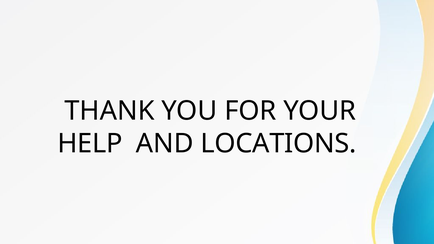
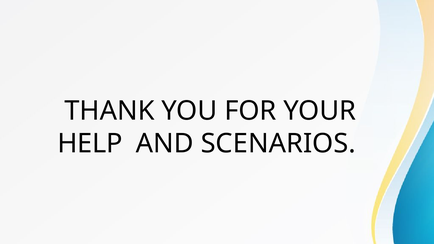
LOCATIONS: LOCATIONS -> SCENARIOS (278, 144)
